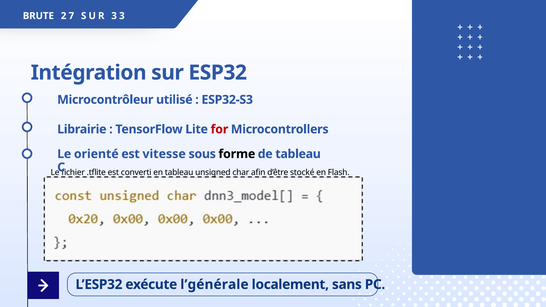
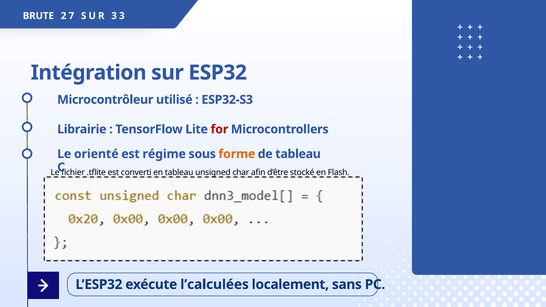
vitesse: vitesse -> régime (164, 154)
forme colour: black -> orange (237, 154)
l’générale: l’générale -> l’calculées (215, 285)
